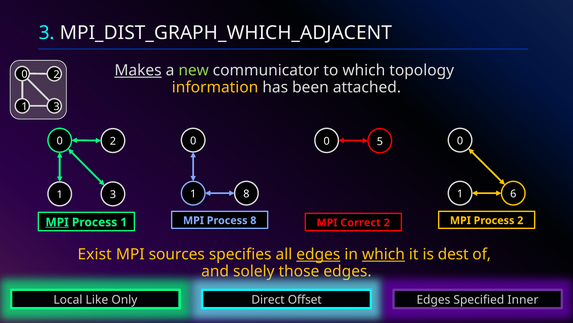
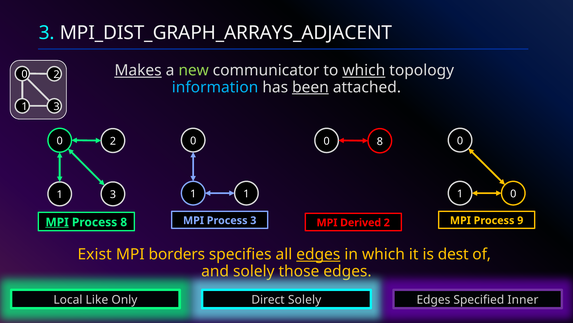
MPI_DIST_GRAPH_WHICH_ADJACENT: MPI_DIST_GRAPH_WHICH_ADJACENT -> MPI_DIST_GRAPH_ARRAYS_ADJACENT (226, 33)
which underline: none -> present (364, 70)
information colour: yellow -> light blue (215, 87)
been underline: none -> present (310, 87)
0 5: 5 -> 8 (380, 141)
1 8: 8 -> 1 (246, 193)
1 6: 6 -> 0 (513, 193)
Process 8: 8 -> 3 (253, 220)
Process 2: 2 -> 9 (520, 220)
Process 1: 1 -> 8 (124, 222)
Correct: Correct -> Derived (361, 222)
sources: sources -> borders (177, 254)
which underline: present -> none (383, 254)
Direct Offset: Offset -> Solely (305, 299)
